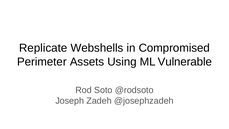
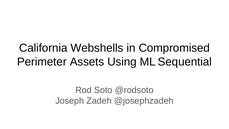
Replicate: Replicate -> California (43, 48)
Vulnerable: Vulnerable -> Sequential (185, 62)
